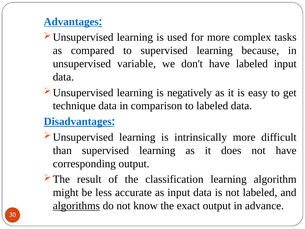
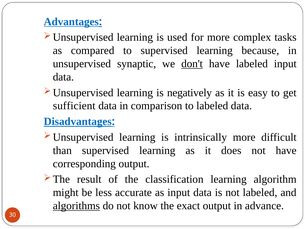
variable: variable -> synaptic (137, 64)
don't underline: none -> present (192, 64)
technique: technique -> sufficient (74, 106)
